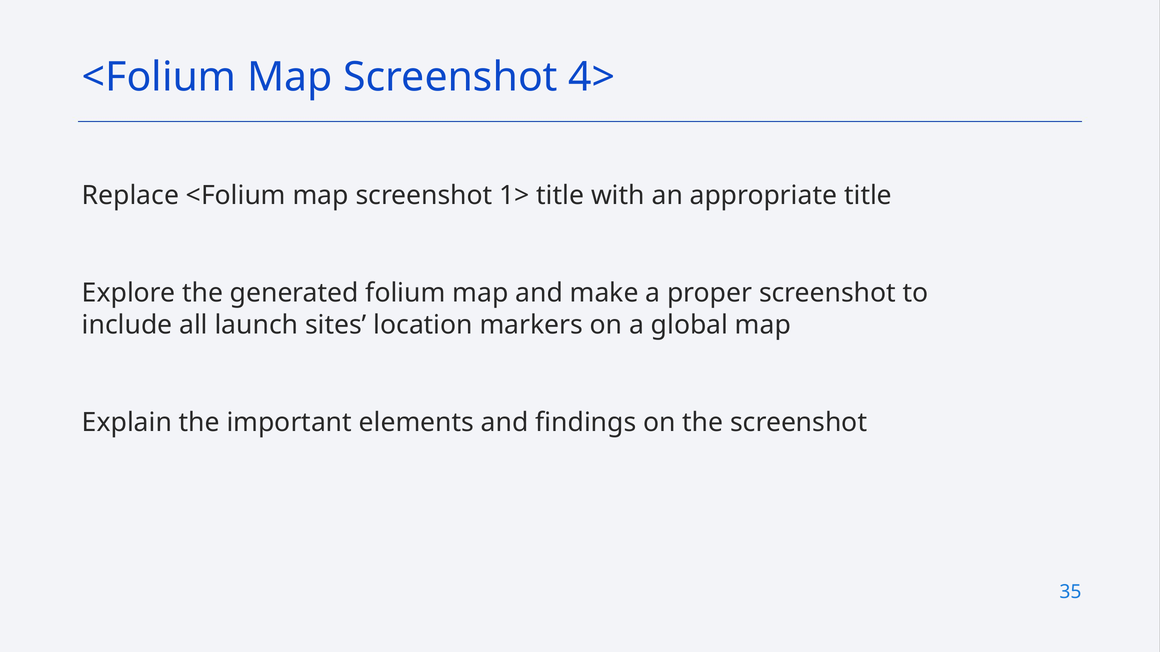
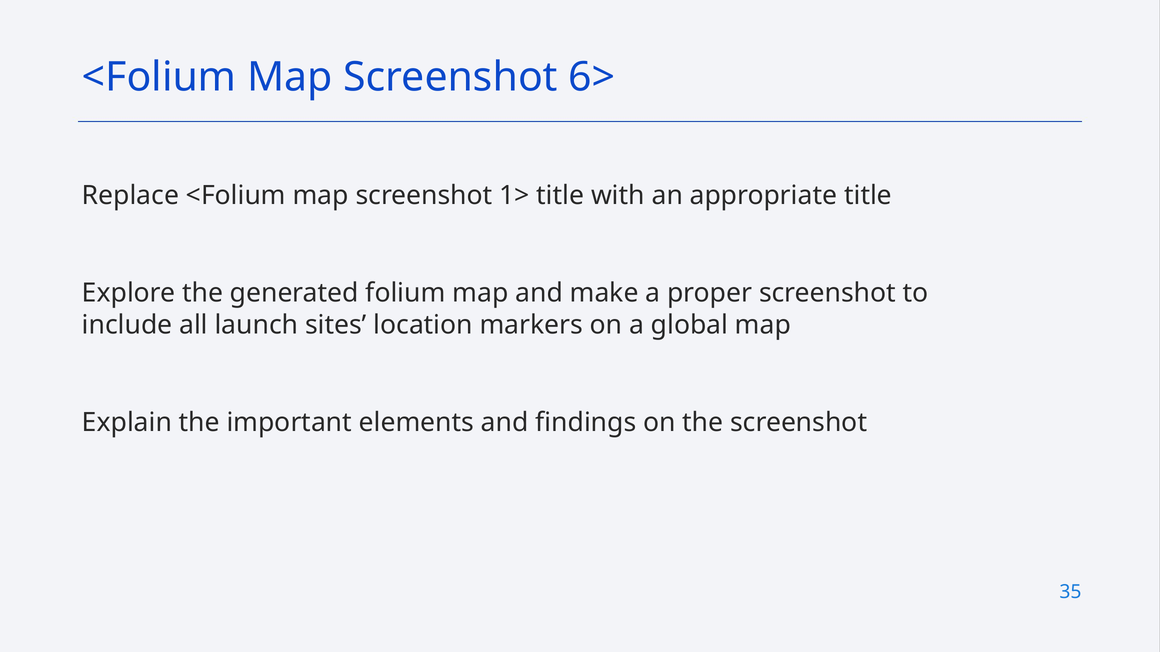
4>: 4> -> 6> (592, 77)
